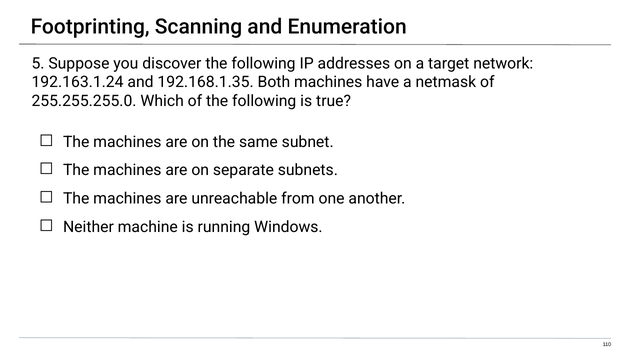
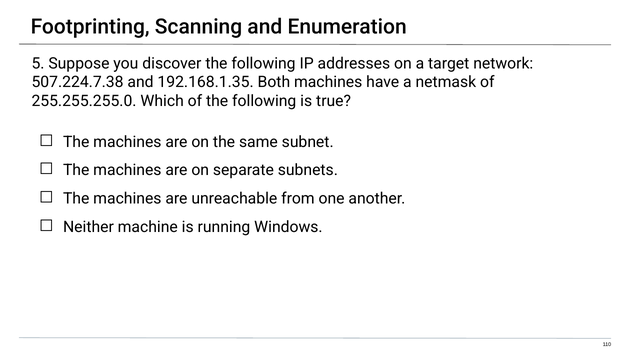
192.163.1.24: 192.163.1.24 -> 507.224.7.38 (78, 82)
